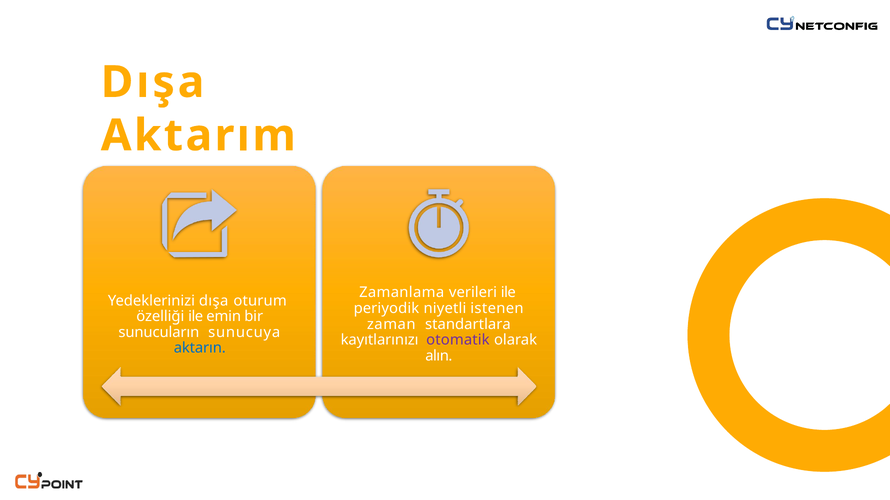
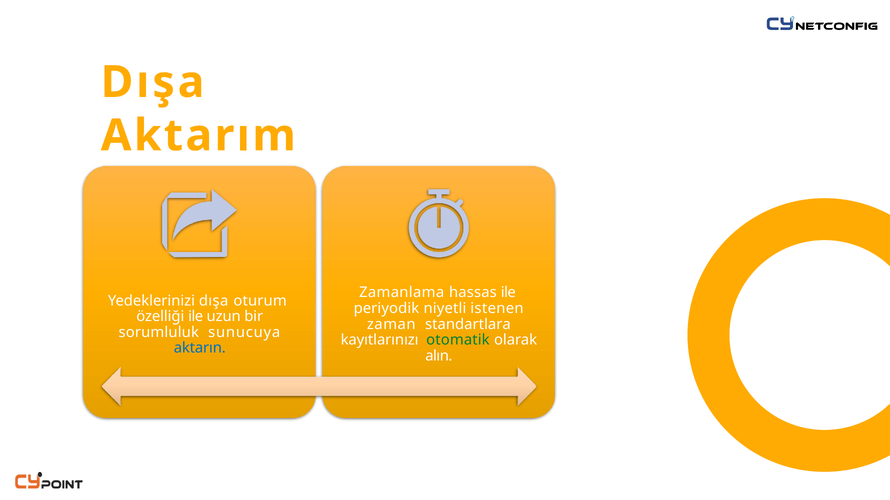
verileri: verileri -> hassas (473, 293)
emin: emin -> uzun (224, 317)
sunucuların: sunucuların -> sorumluluk (159, 333)
otomatik colour: purple -> green (458, 340)
